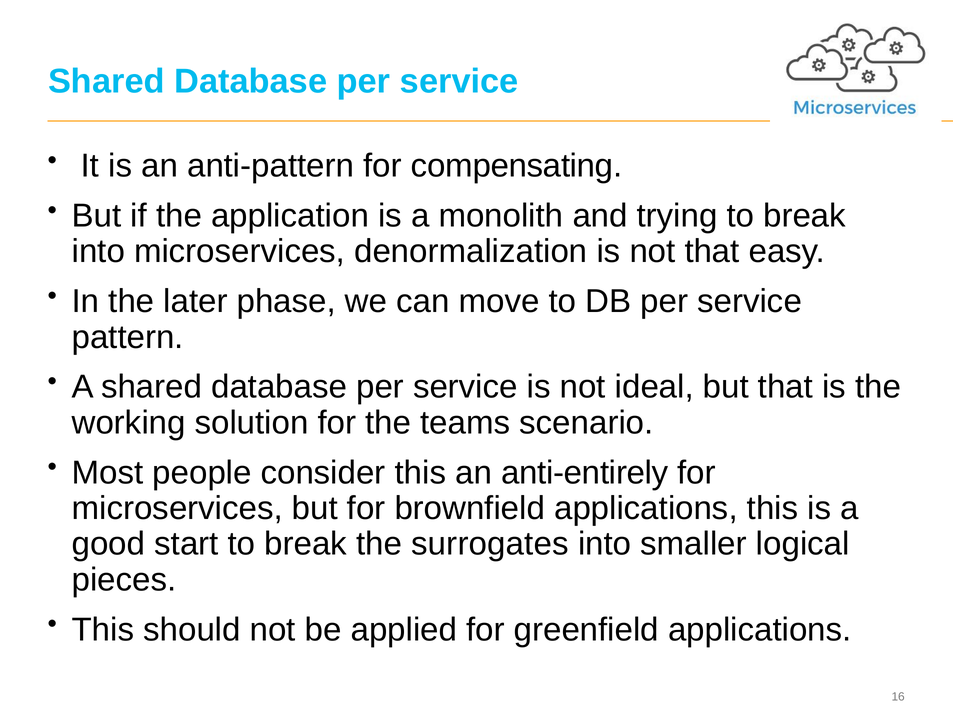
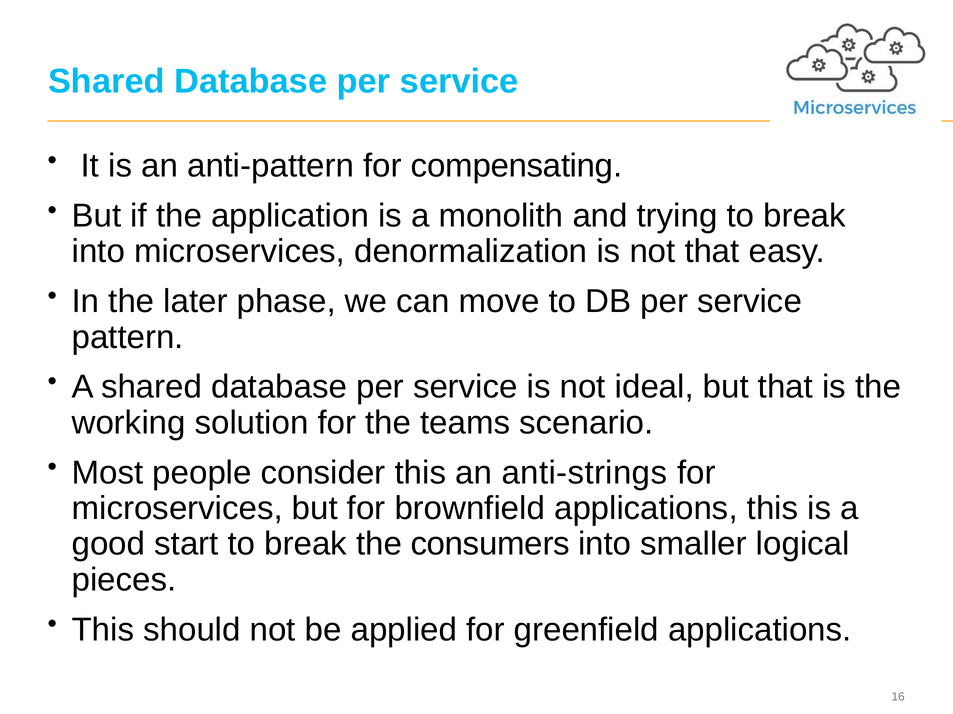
anti-entirely: anti-entirely -> anti-strings (584, 473)
surrogates: surrogates -> consumers (490, 545)
